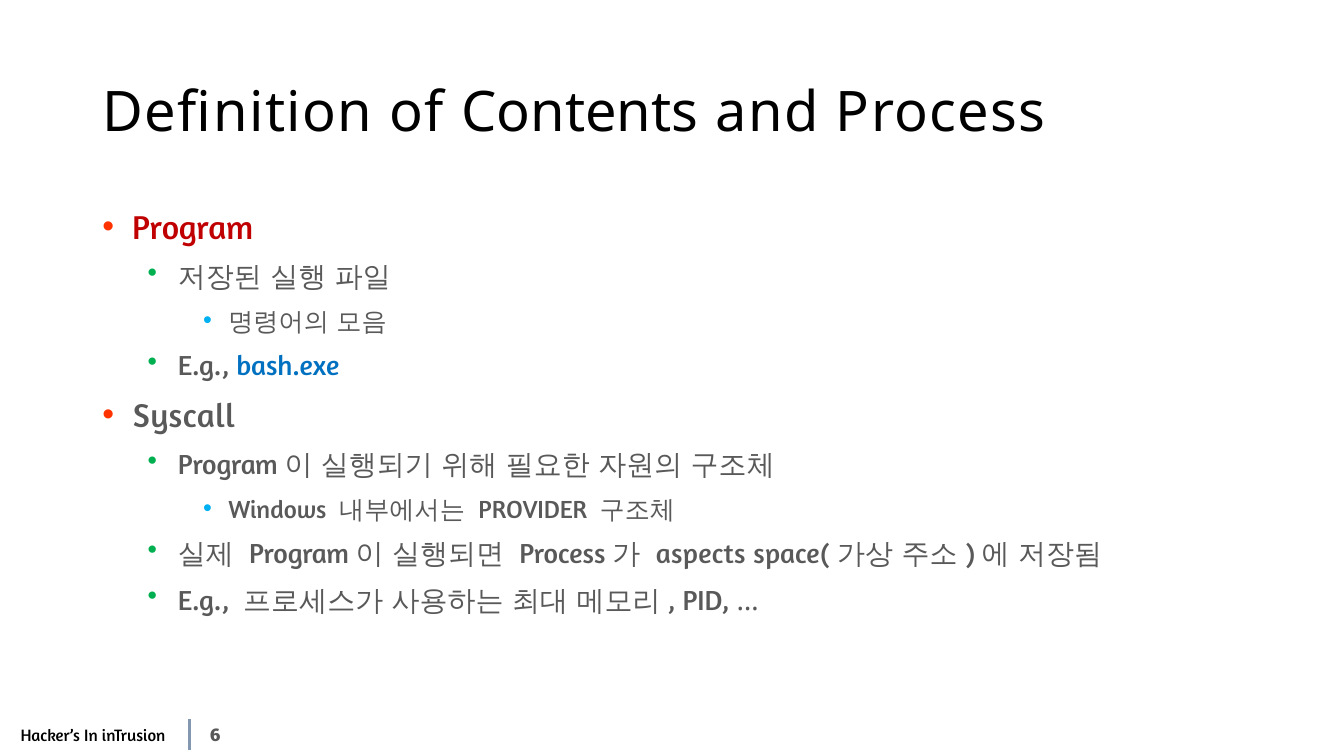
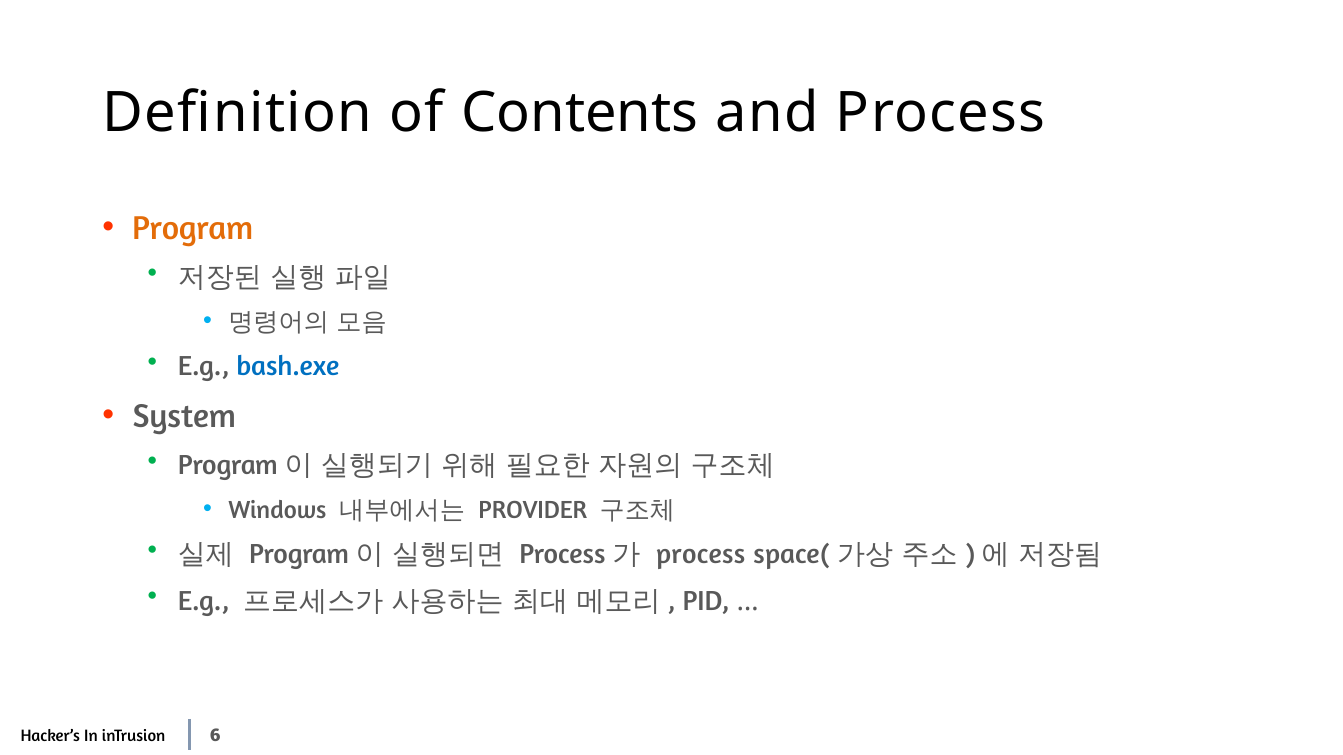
Program colour: red -> orange (193, 229)
Syscall: Syscall -> System (184, 417)
aspects: aspects -> process (701, 555)
